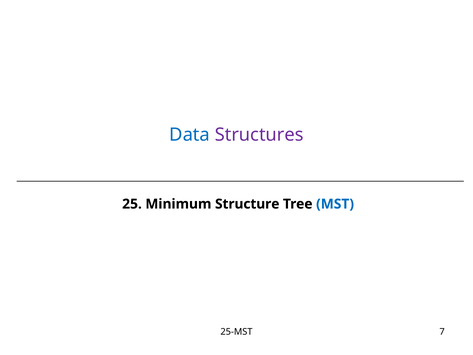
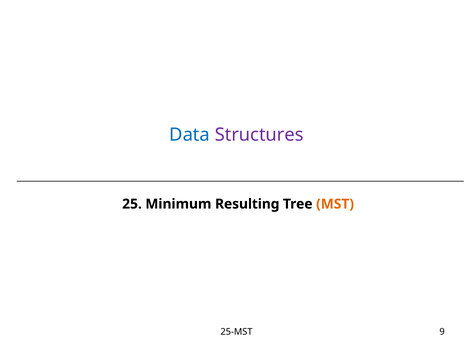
Structure: Structure -> Resulting (247, 204)
MST colour: blue -> orange (335, 204)
7: 7 -> 9 (442, 332)
